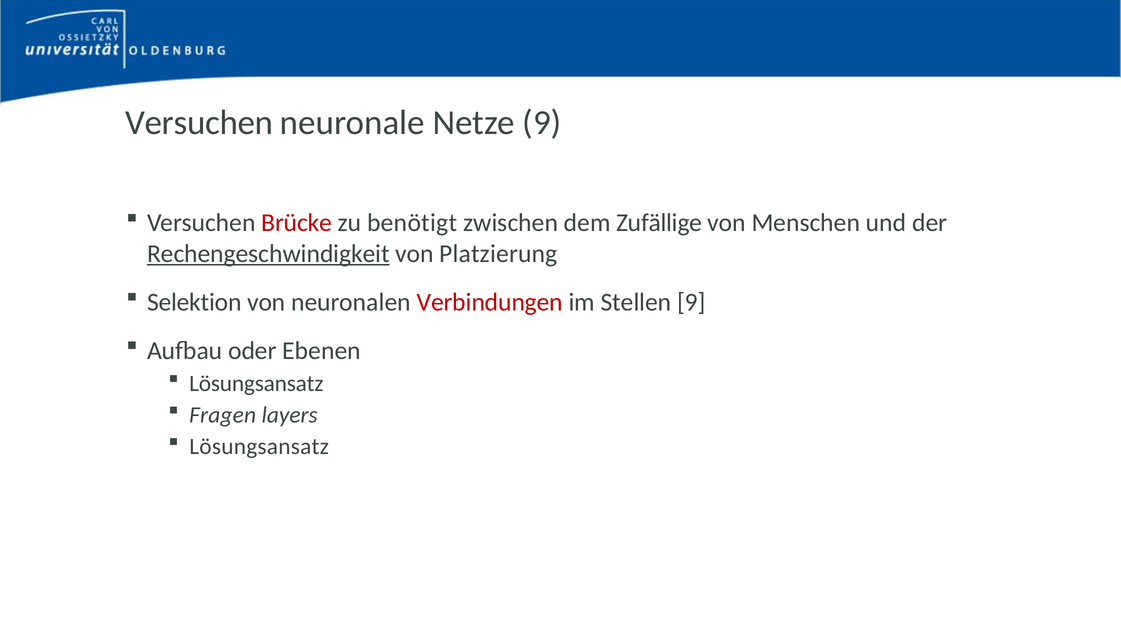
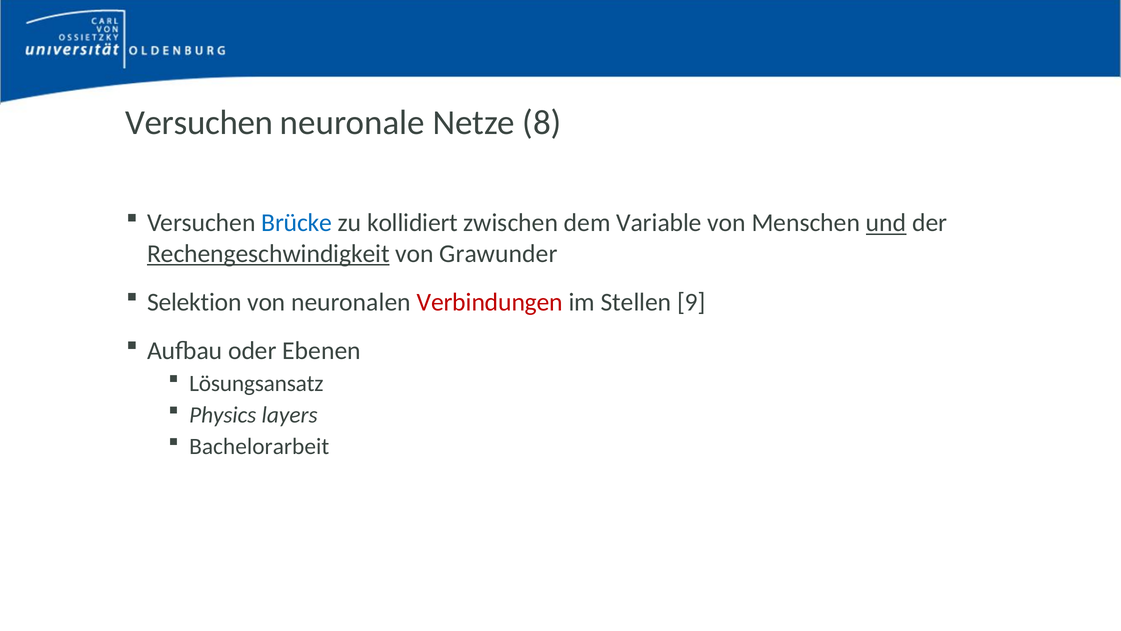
Netze 9: 9 -> 8 (542, 123)
Brücke colour: red -> blue (297, 223)
benötigt: benötigt -> kollidiert (413, 223)
Zufällige: Zufällige -> Variable (659, 223)
und underline: none -> present (886, 223)
Platzierung: Platzierung -> Grawunder (499, 254)
Fragen: Fragen -> Physics (223, 415)
Lösungsansatz: Lösungsansatz -> Bachelorarbeit (259, 446)
